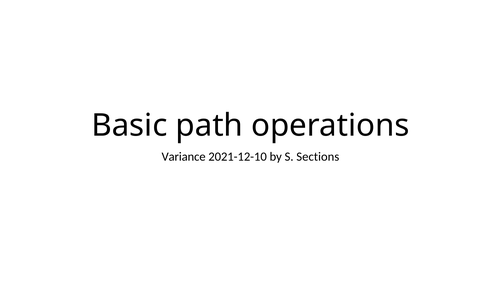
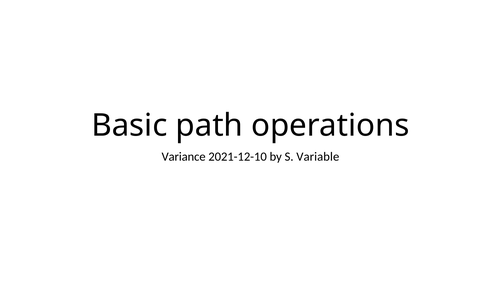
Sections: Sections -> Variable (318, 157)
